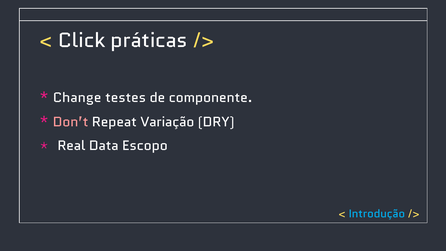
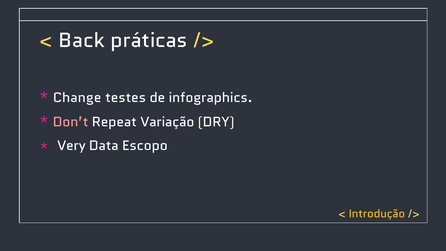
Click: Click -> Back (82, 41)
componente: componente -> infographics (211, 98)
Real: Real -> Very (71, 146)
Introdução colour: light blue -> yellow (377, 214)
